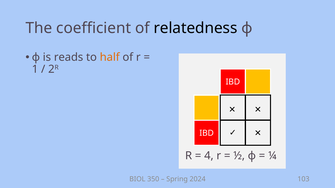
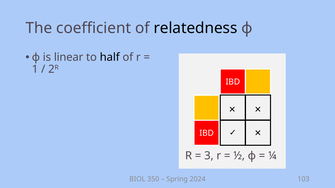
reads: reads -> linear (69, 57)
half colour: orange -> black (110, 57)
4: 4 -> 3 (209, 156)
